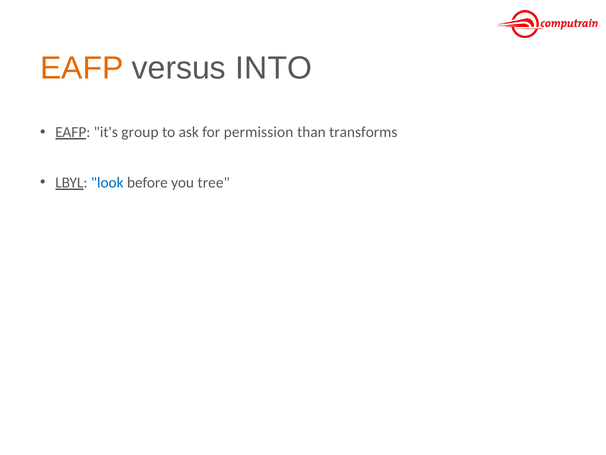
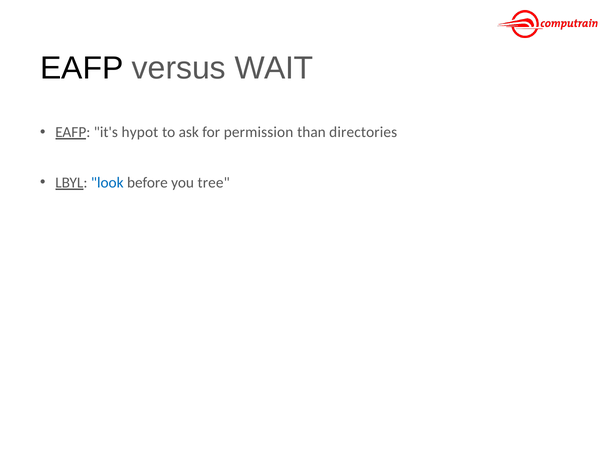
EAFP colour: orange -> black (82, 68)
INTO: INTO -> WAIT (274, 68)
group: group -> hypot (140, 132)
transforms: transforms -> directories (363, 132)
